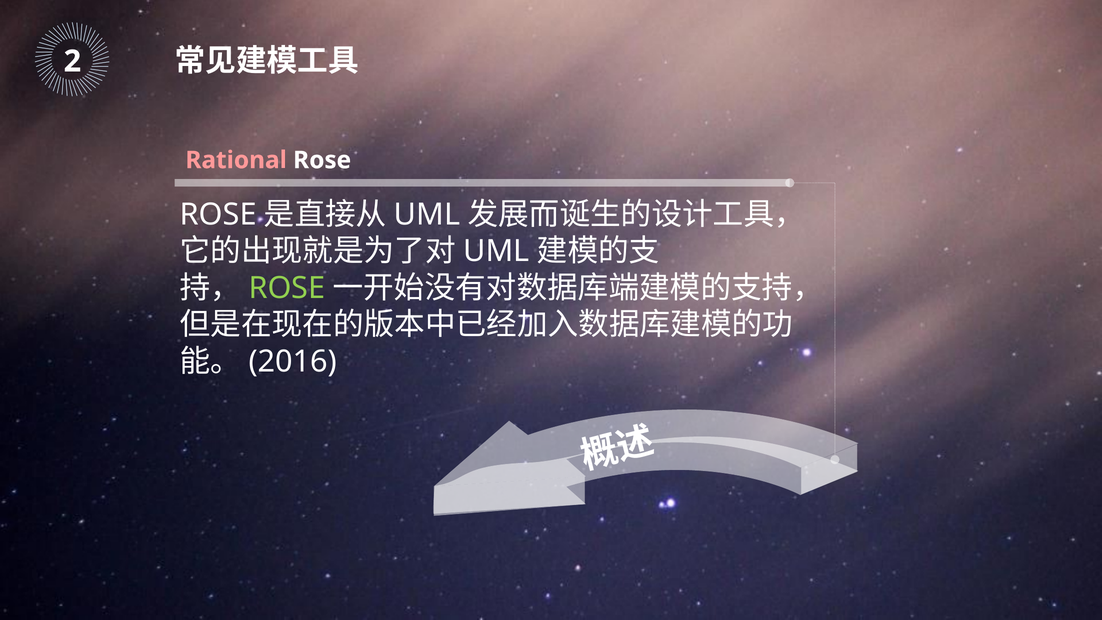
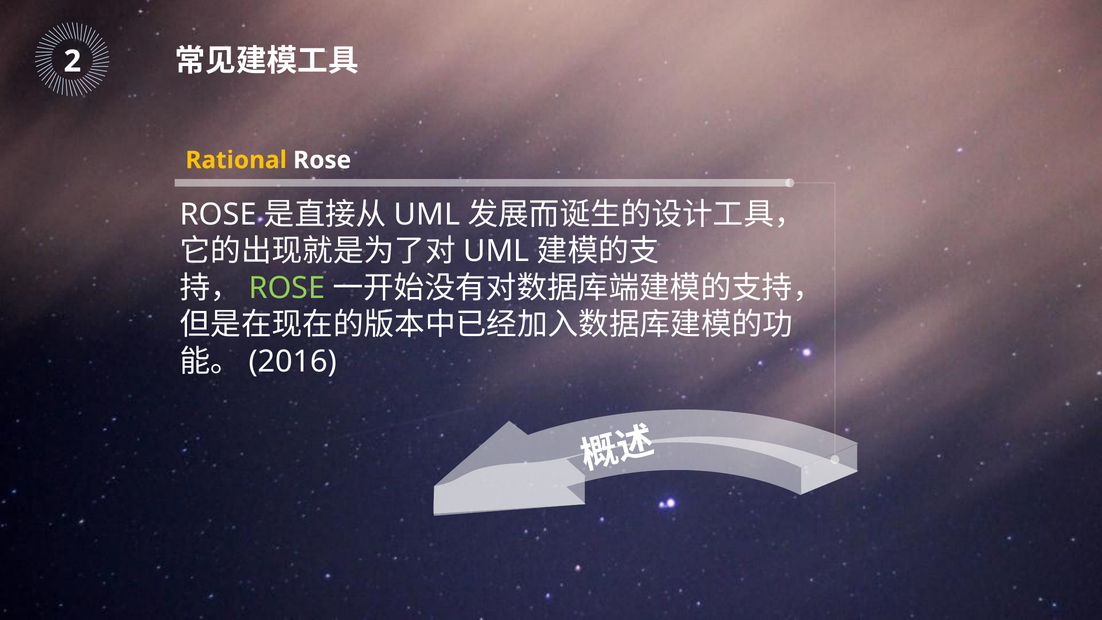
Rational colour: pink -> yellow (236, 160)
